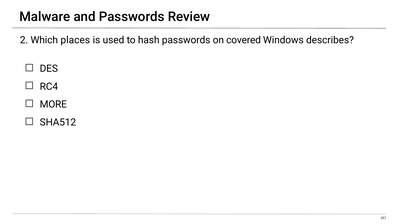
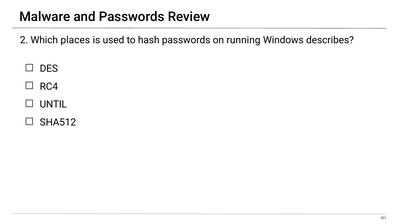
covered: covered -> running (243, 40)
MORE: MORE -> UNTIL (53, 104)
